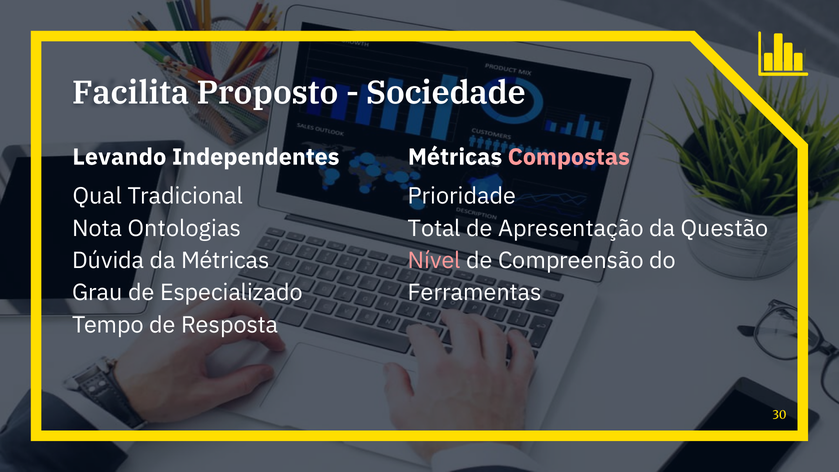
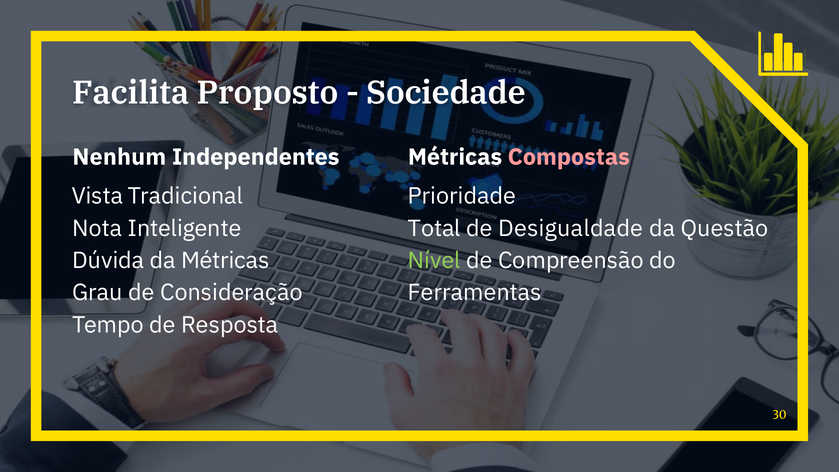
Levando: Levando -> Nenhum (119, 157)
Qual: Qual -> Vista (97, 196)
Ontologias: Ontologias -> Inteligente (185, 228)
Apresentação: Apresentação -> Desigualdade (571, 228)
Nível colour: pink -> light green (434, 260)
Especializado: Especializado -> Consideração (231, 293)
